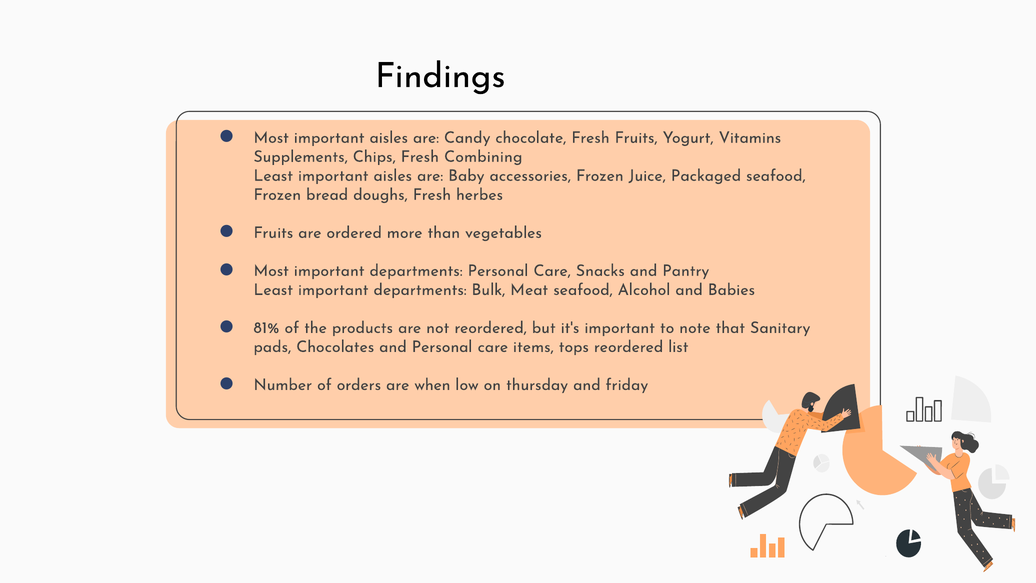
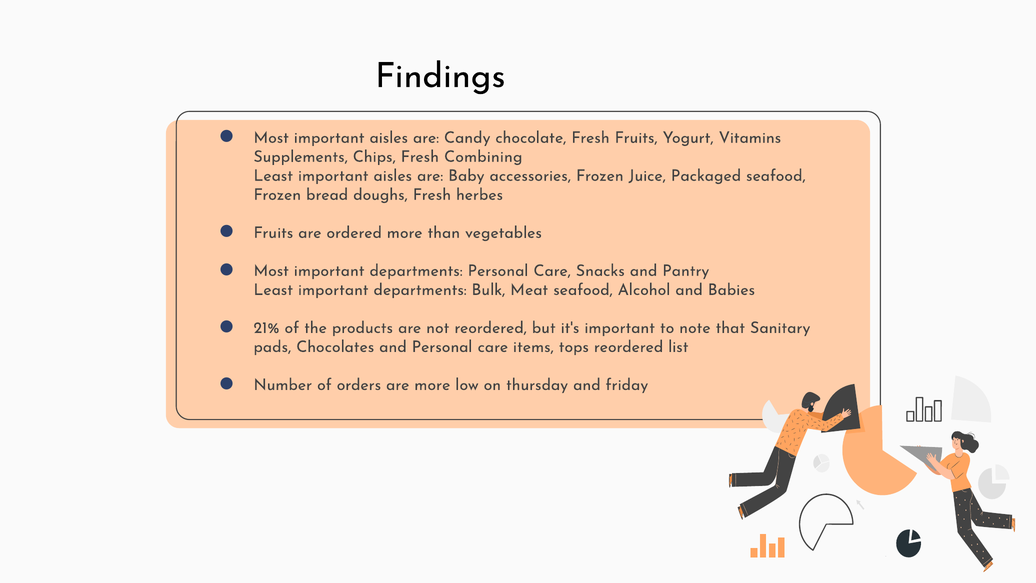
81%: 81% -> 21% (267, 328)
are when: when -> more (432, 385)
